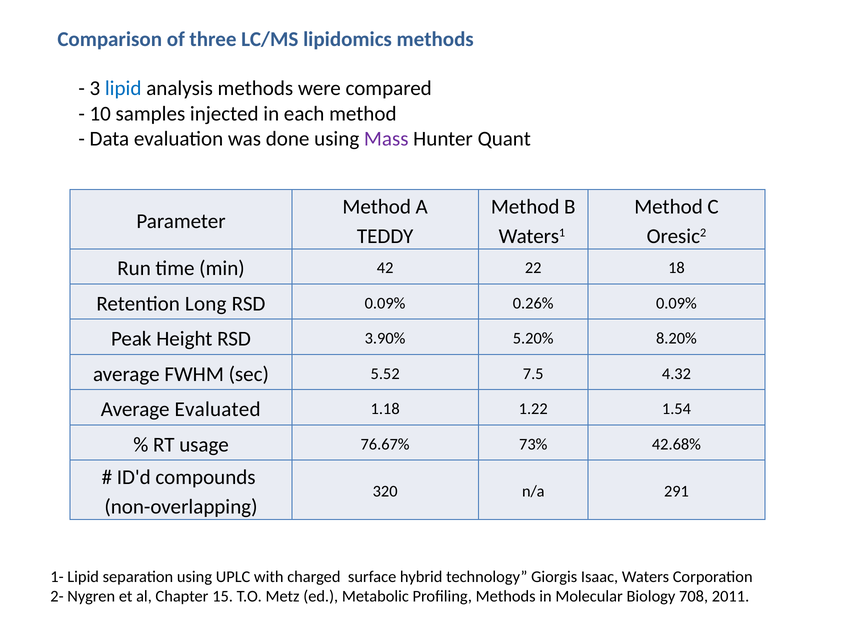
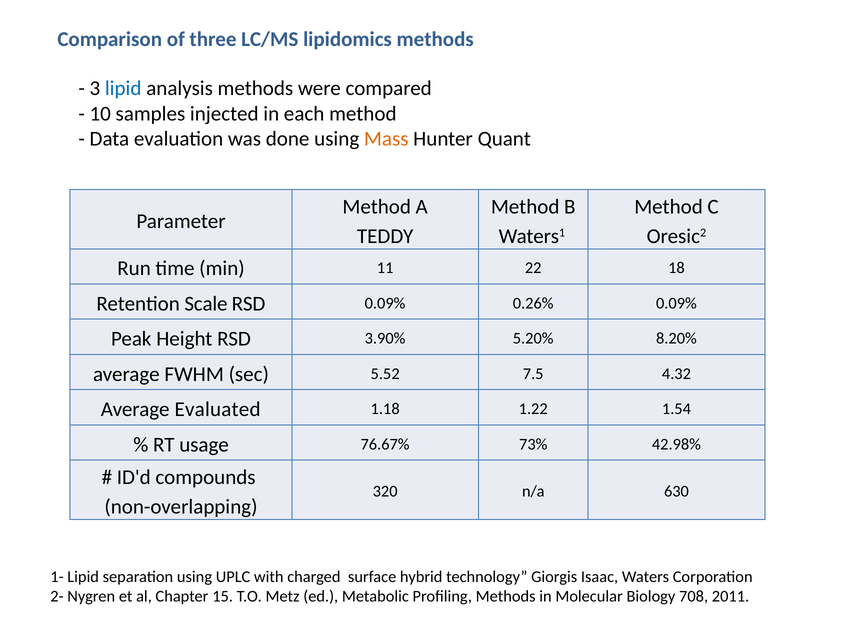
Mass colour: purple -> orange (386, 139)
42: 42 -> 11 (385, 268)
Long: Long -> Scale (206, 304)
42.68%: 42.68% -> 42.98% (676, 444)
291: 291 -> 630 (676, 491)
